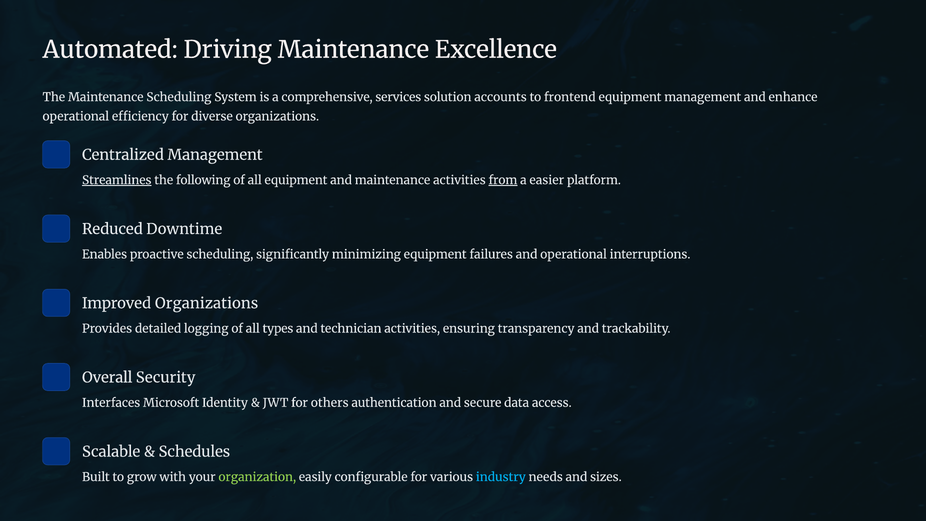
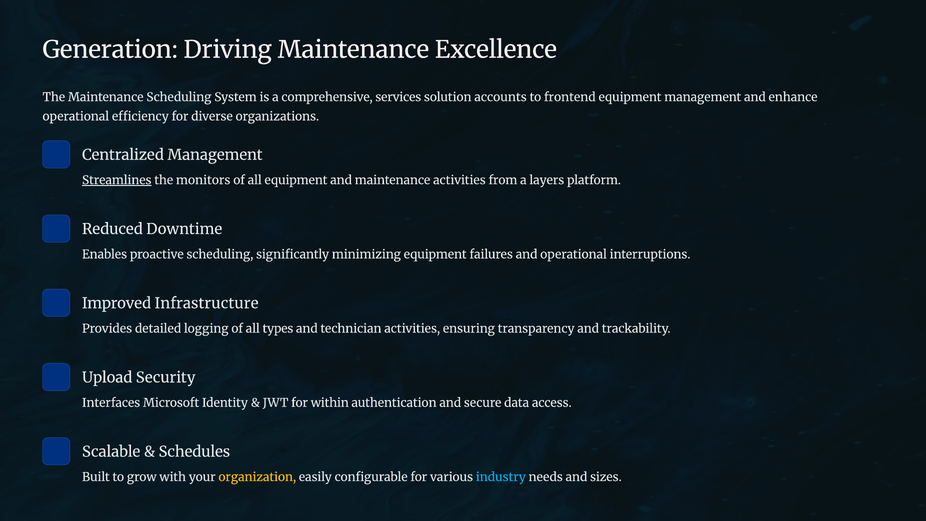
Automated: Automated -> Generation (110, 50)
following: following -> monitors (203, 180)
from underline: present -> none (503, 180)
easier: easier -> layers (547, 180)
Improved Organizations: Organizations -> Infrastructure (207, 303)
Overall: Overall -> Upload (107, 378)
others: others -> within (330, 403)
organization colour: light green -> yellow (257, 477)
